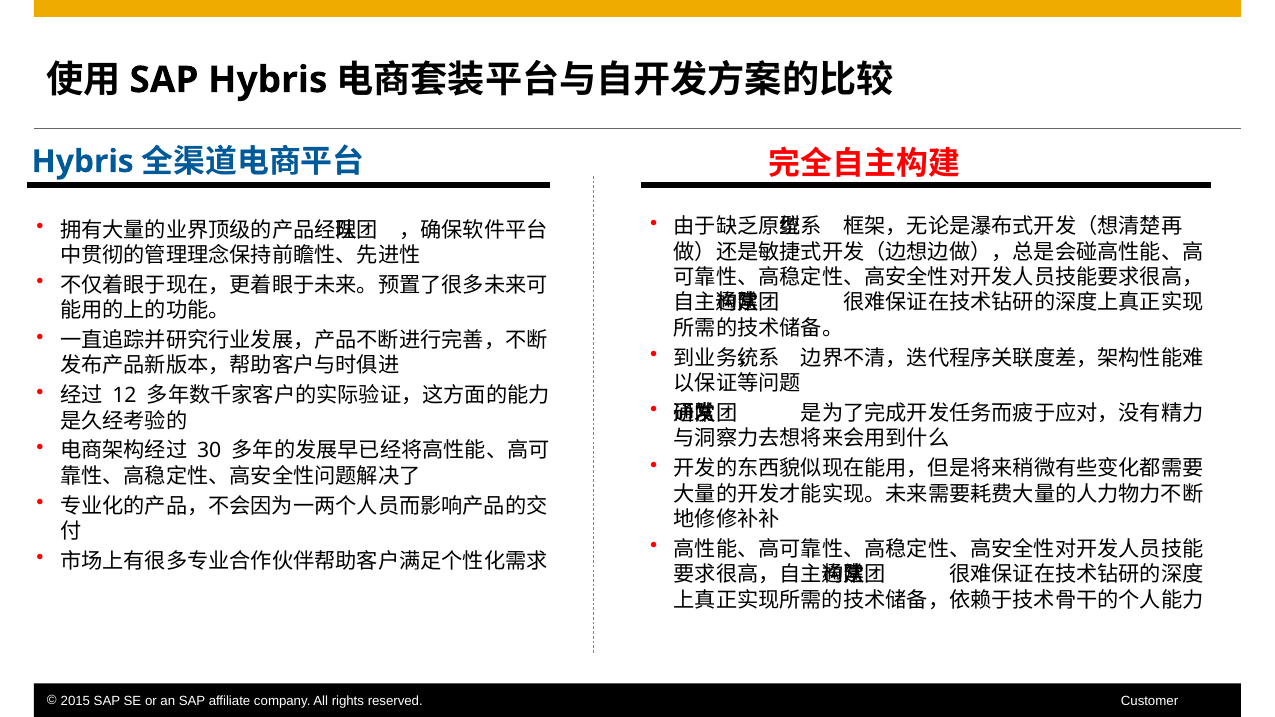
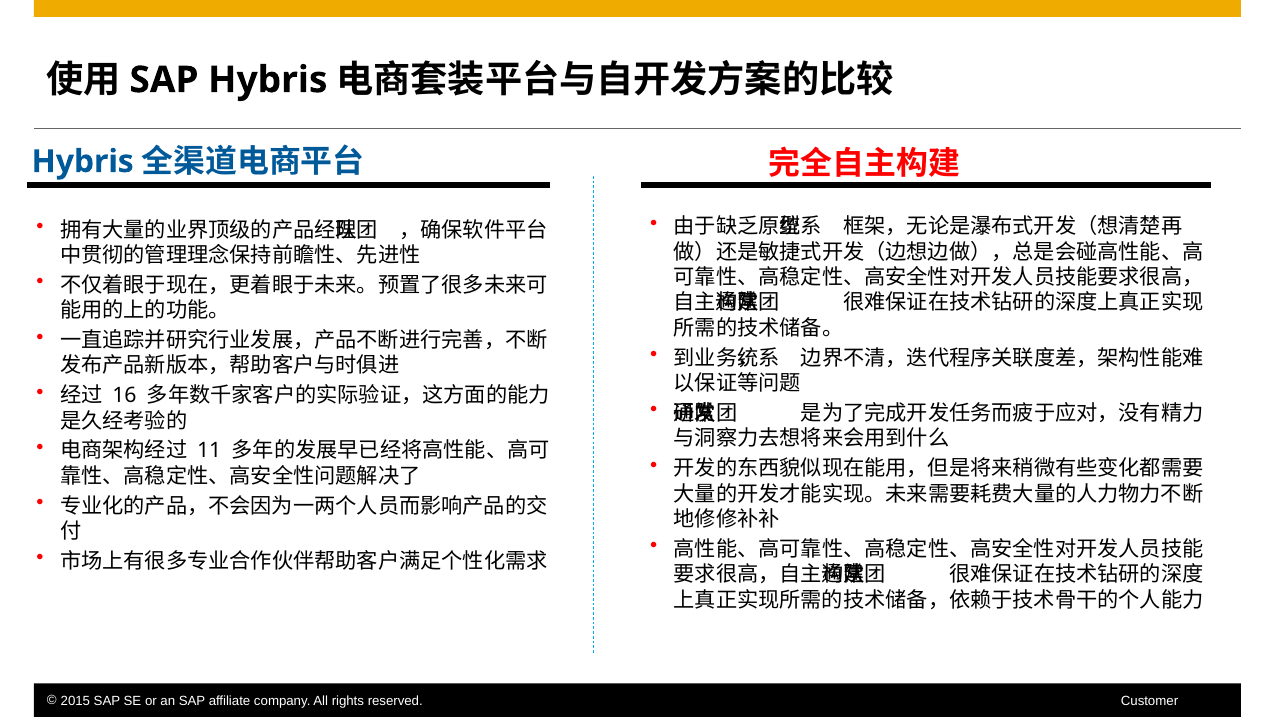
12: 12 -> 16 (124, 396)
30: 30 -> 11 (209, 451)
